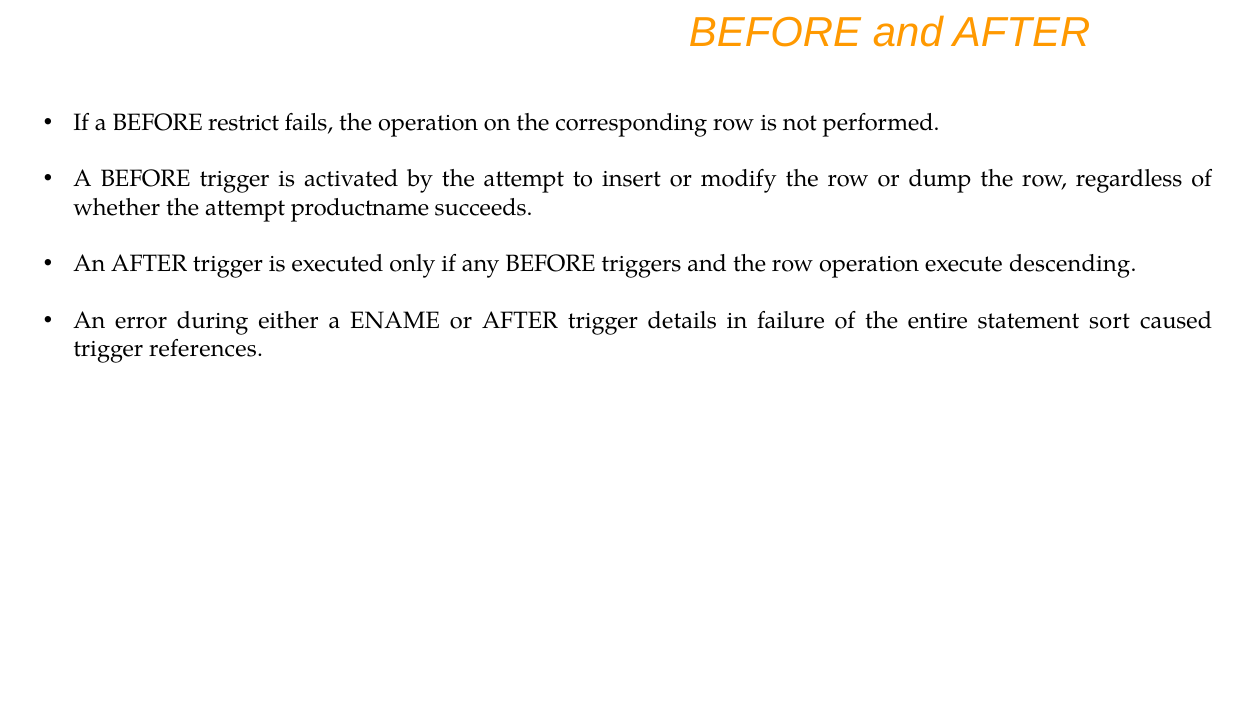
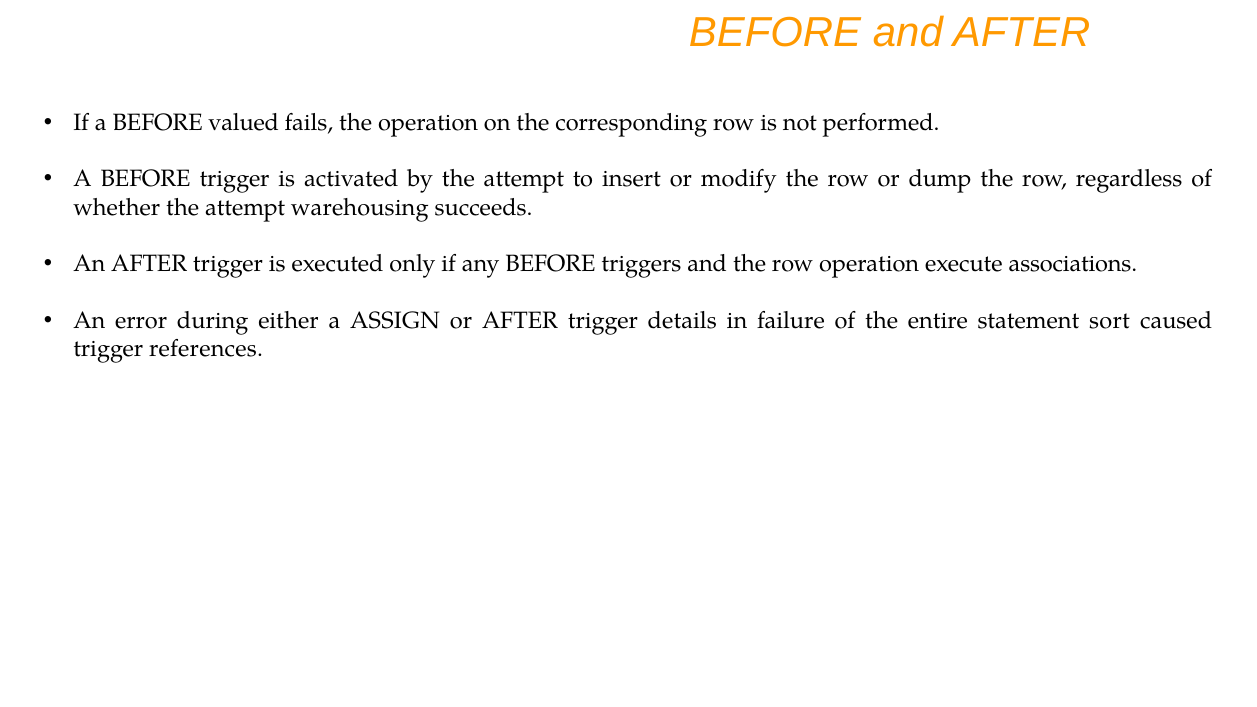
restrict: restrict -> valued (244, 123)
productname: productname -> warehousing (360, 207)
descending: descending -> associations (1073, 264)
ENAME: ENAME -> ASSIGN (395, 321)
